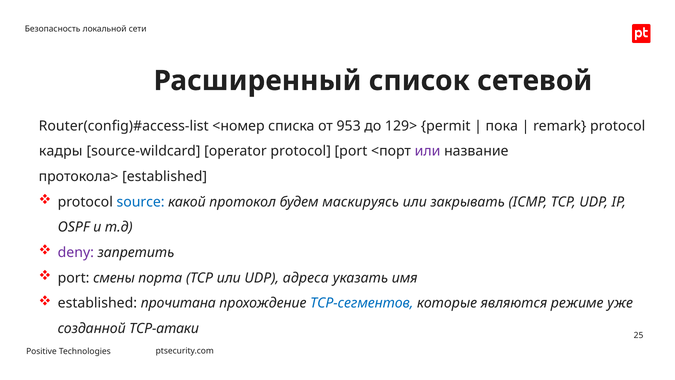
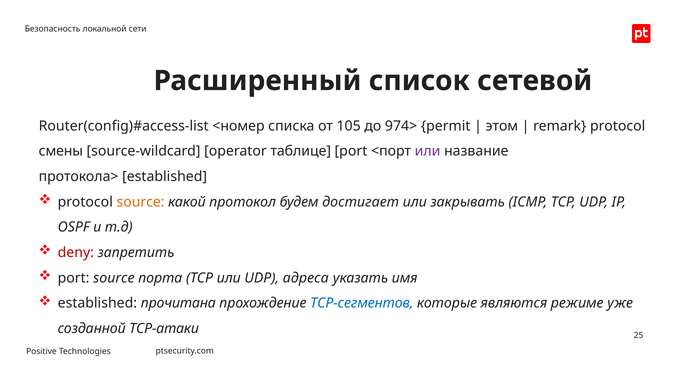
953: 953 -> 105 (349, 126)
129>: 129> -> 974> (401, 126)
пока: пока -> этом (502, 126)
кадры: кадры -> смены (61, 151)
operator protocol: protocol -> таблице (301, 151)
source colour: blue -> orange (141, 202)
маскируясь: маскируясь -> достигает (361, 202)
deny colour: purple -> red (76, 252)
port смены: смены -> source (114, 278)
